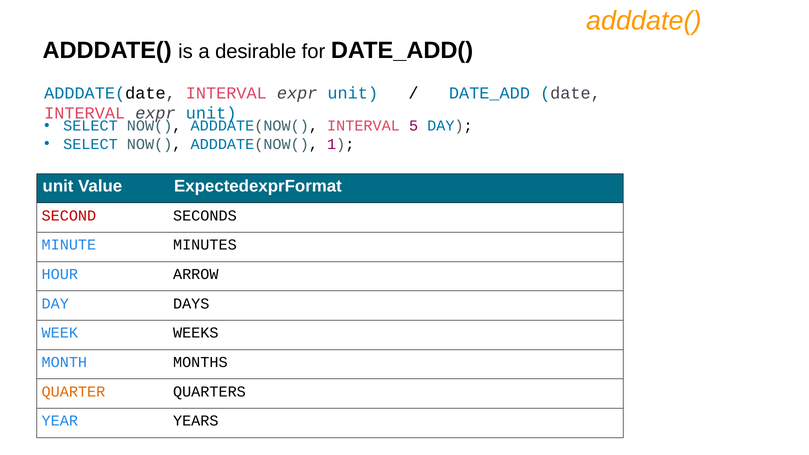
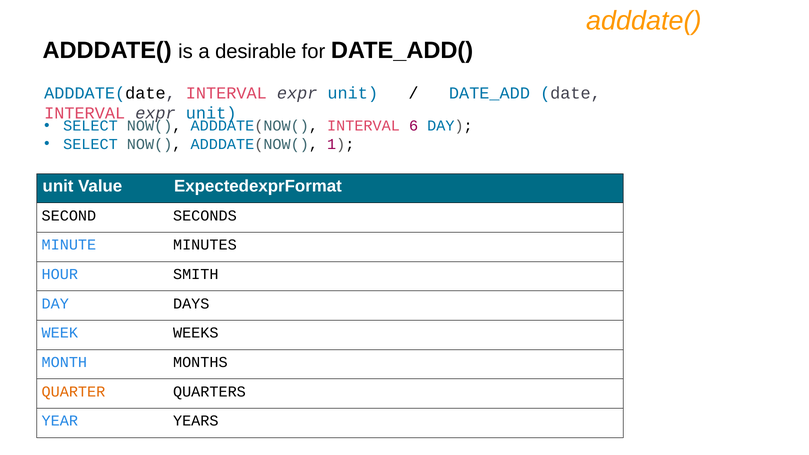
5: 5 -> 6 (414, 126)
SECOND colour: red -> black (69, 216)
ARROW: ARROW -> SMITH (196, 274)
